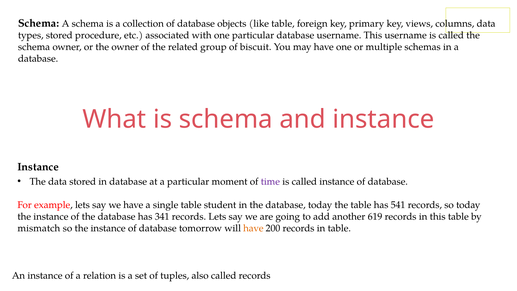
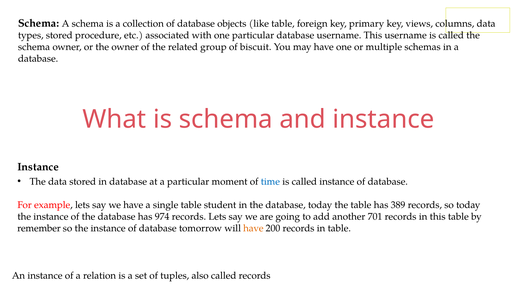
time colour: purple -> blue (270, 182)
541: 541 -> 389 (398, 205)
341: 341 -> 974 (162, 216)
619: 619 -> 701 (375, 216)
mismatch: mismatch -> remember (39, 228)
